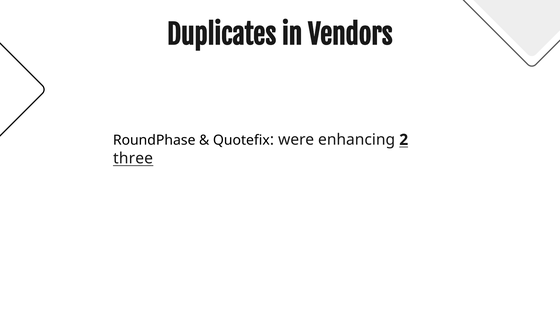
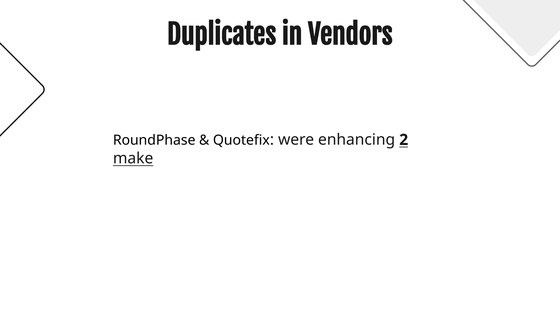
three: three -> make (133, 158)
